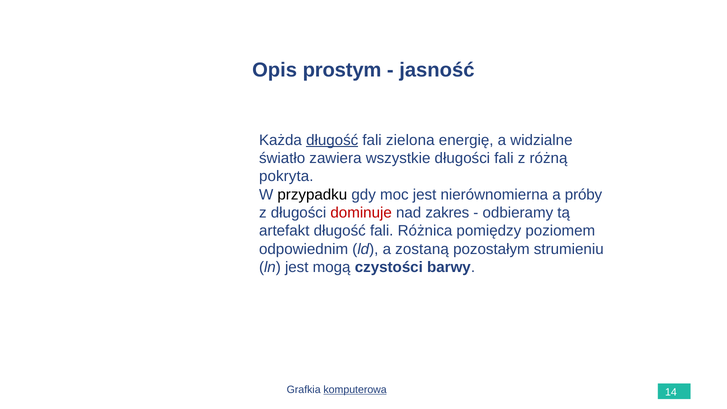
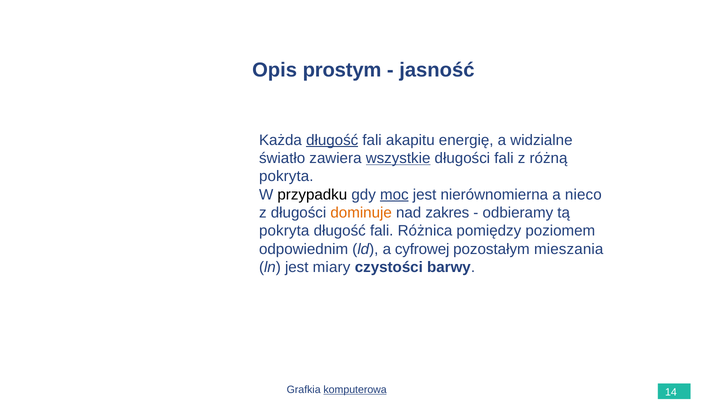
zielona: zielona -> akapitu (410, 140)
wszystkie underline: none -> present (398, 158)
moc underline: none -> present (394, 195)
próby: próby -> nieco (583, 195)
dominuje colour: red -> orange (361, 213)
artefakt: artefakt -> pokryta (284, 231)
zostaną: zostaną -> cyfrowej (422, 249)
strumieniu: strumieniu -> mieszania (569, 249)
mogą: mogą -> miary (332, 267)
